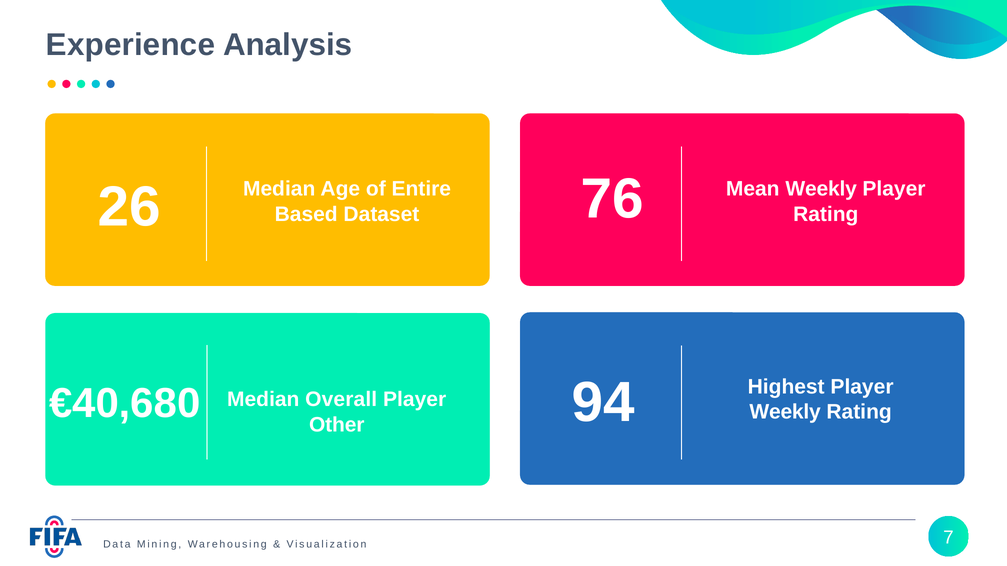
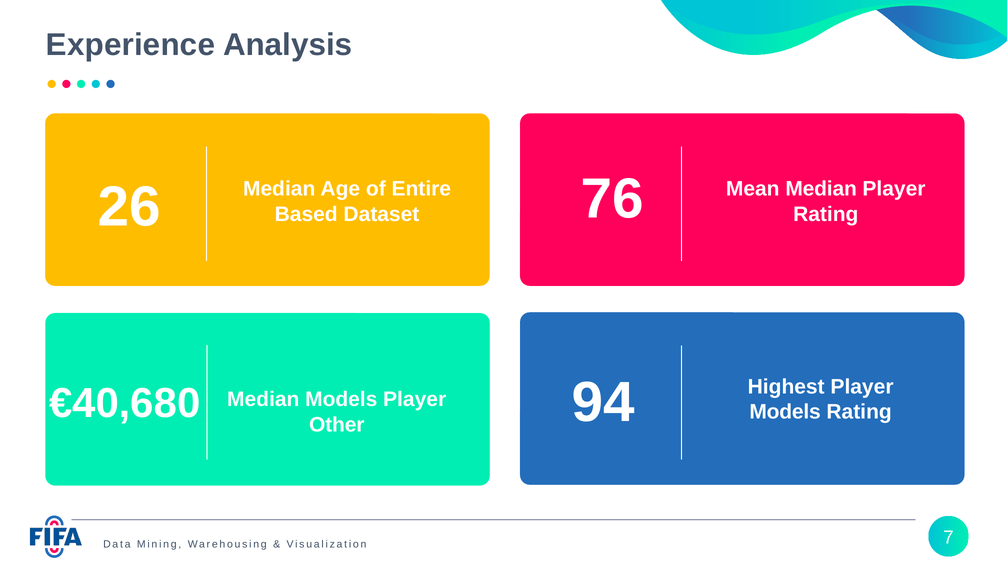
Mean Weekly: Weekly -> Median (821, 189)
Median Overall: Overall -> Models (341, 400)
Weekly: Weekly -> Models (785, 412)
